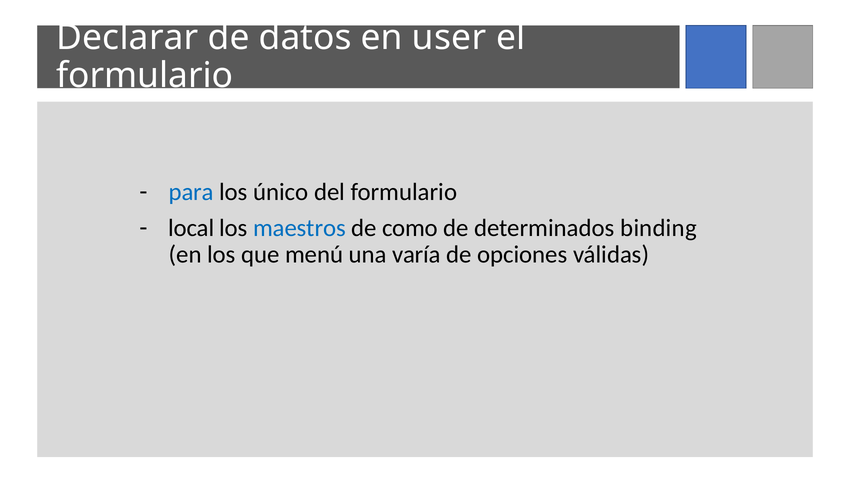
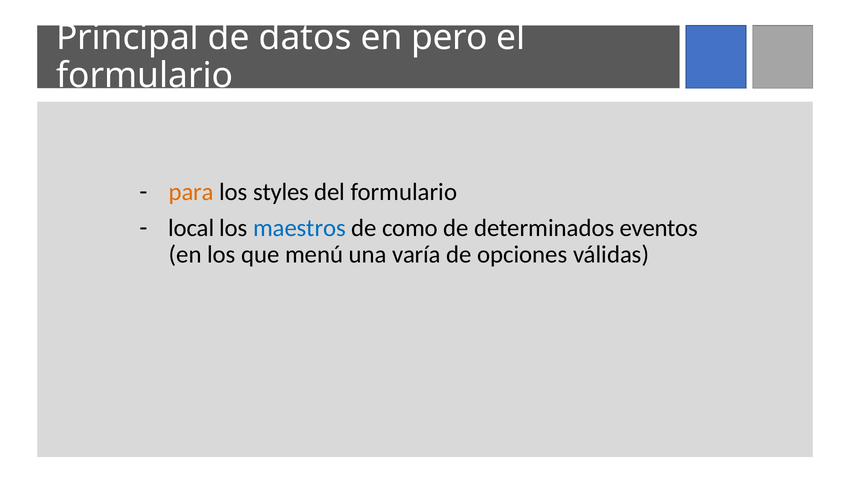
Declarar: Declarar -> Principal (128, 38)
user: user -> pero (450, 38)
para colour: blue -> orange (191, 192)
único: único -> styles (281, 192)
binding: binding -> eventos (659, 228)
